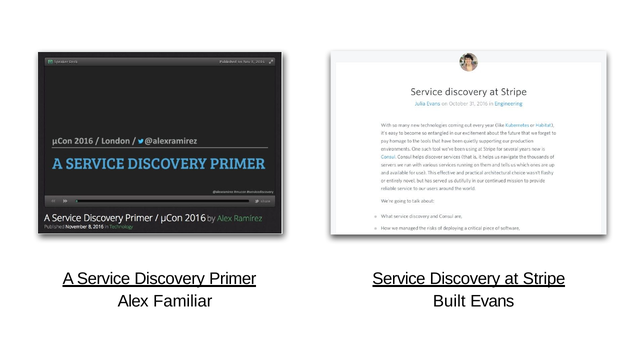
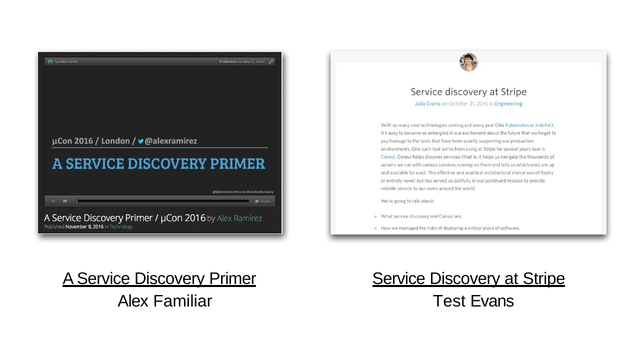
Built: Built -> Test (449, 301)
